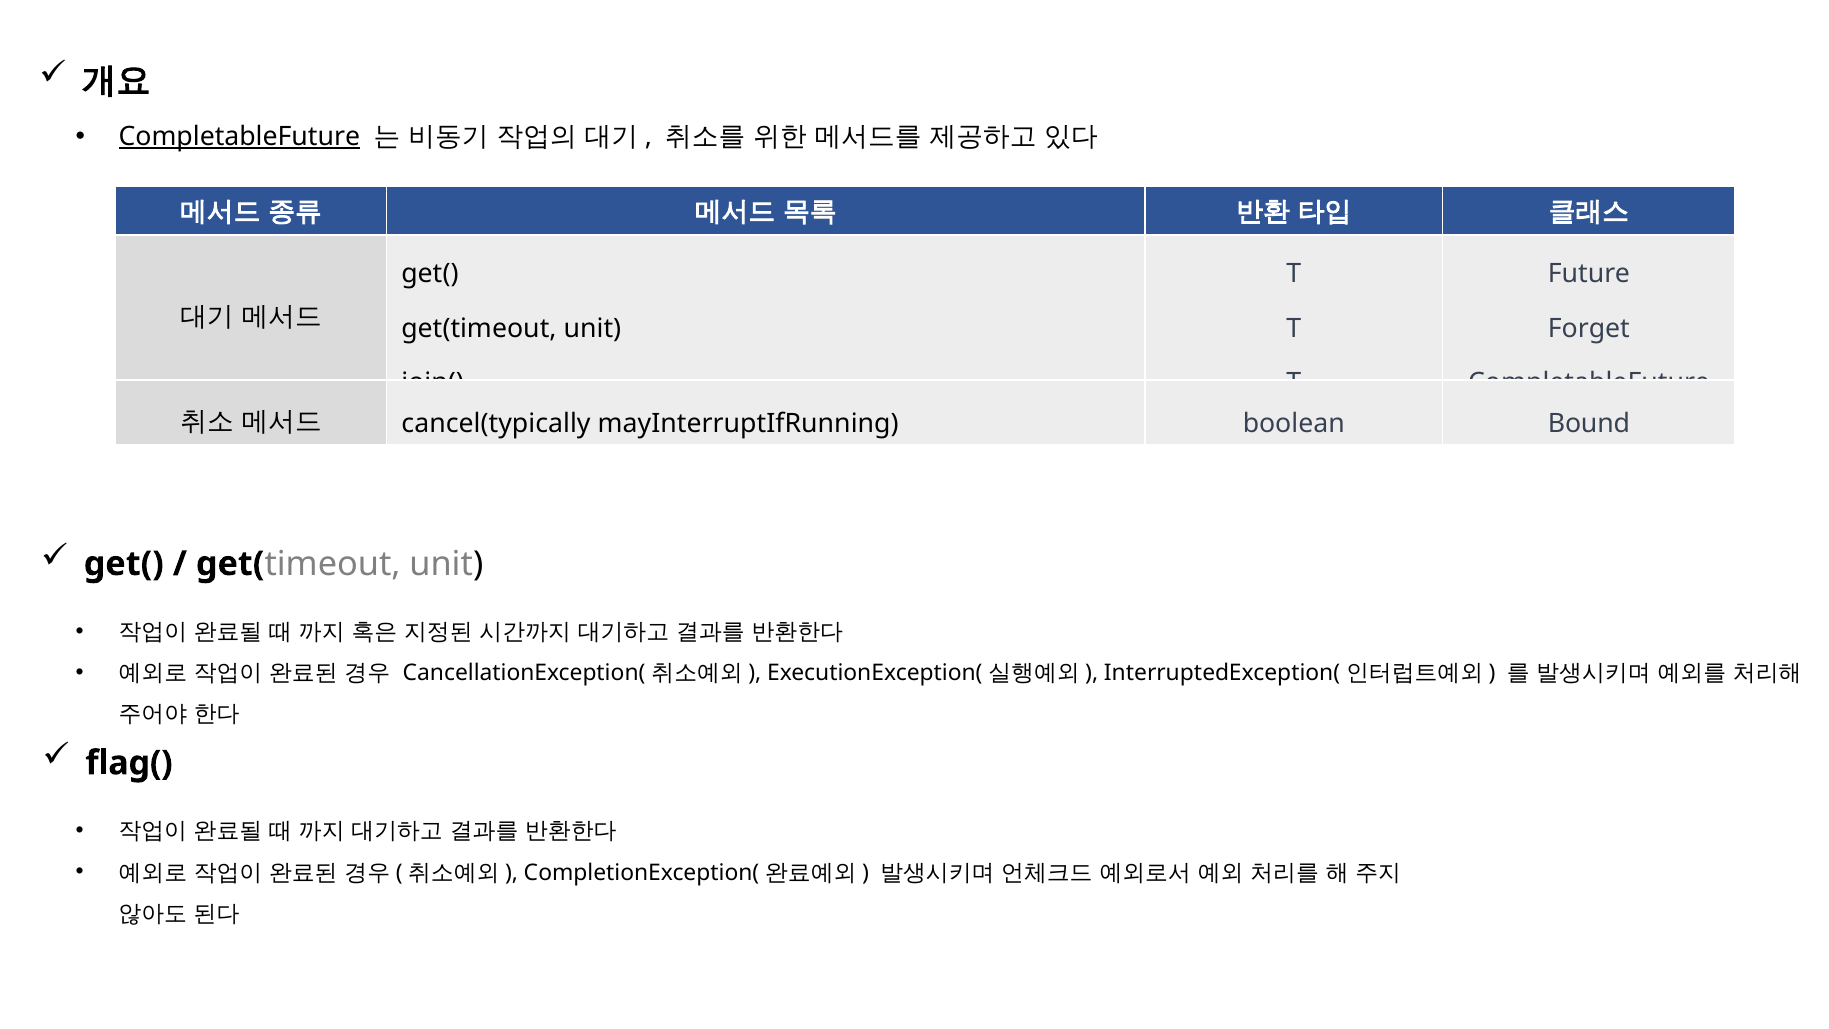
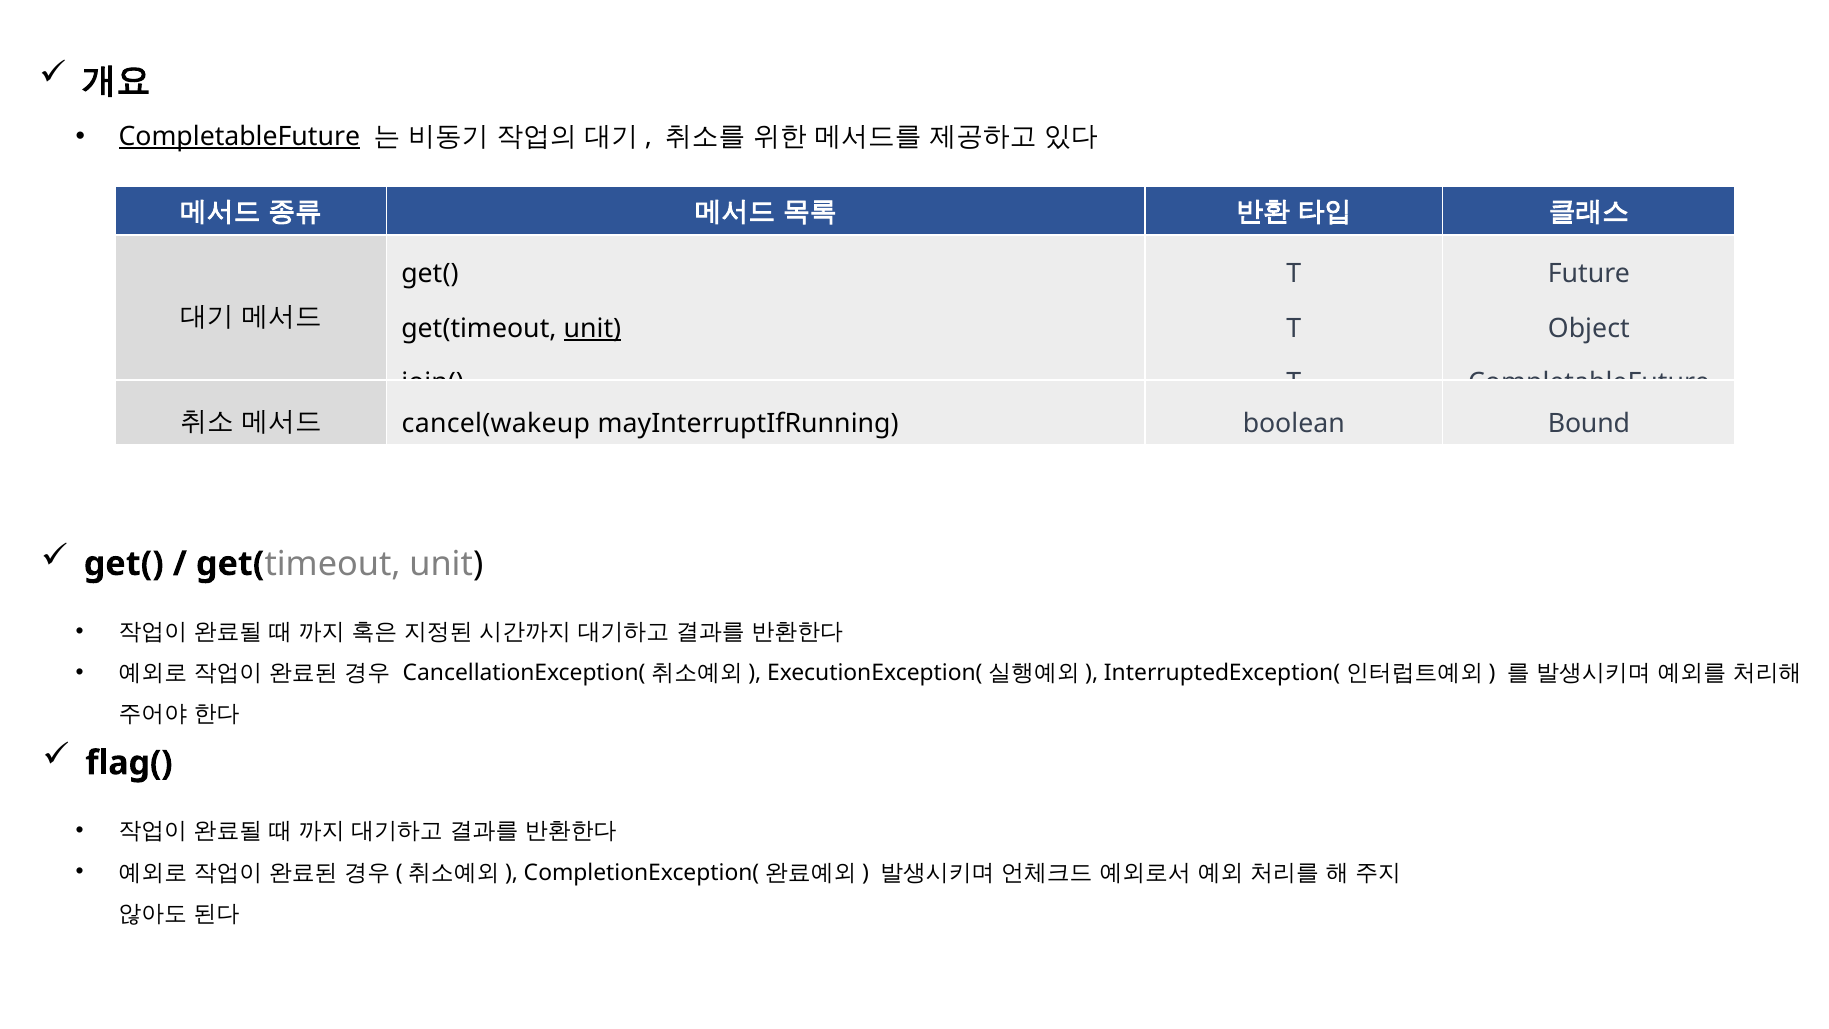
unit underline: none -> present (592, 328)
Forget: Forget -> Object (1589, 328)
cancel(typically: cancel(typically -> cancel(wakeup (496, 424)
